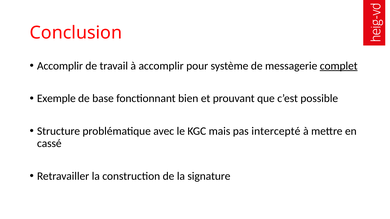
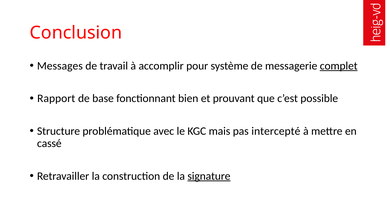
Accomplir: Accomplir -> Messages (60, 66)
Exemple: Exemple -> Rapport (56, 99)
signature underline: none -> present (209, 176)
